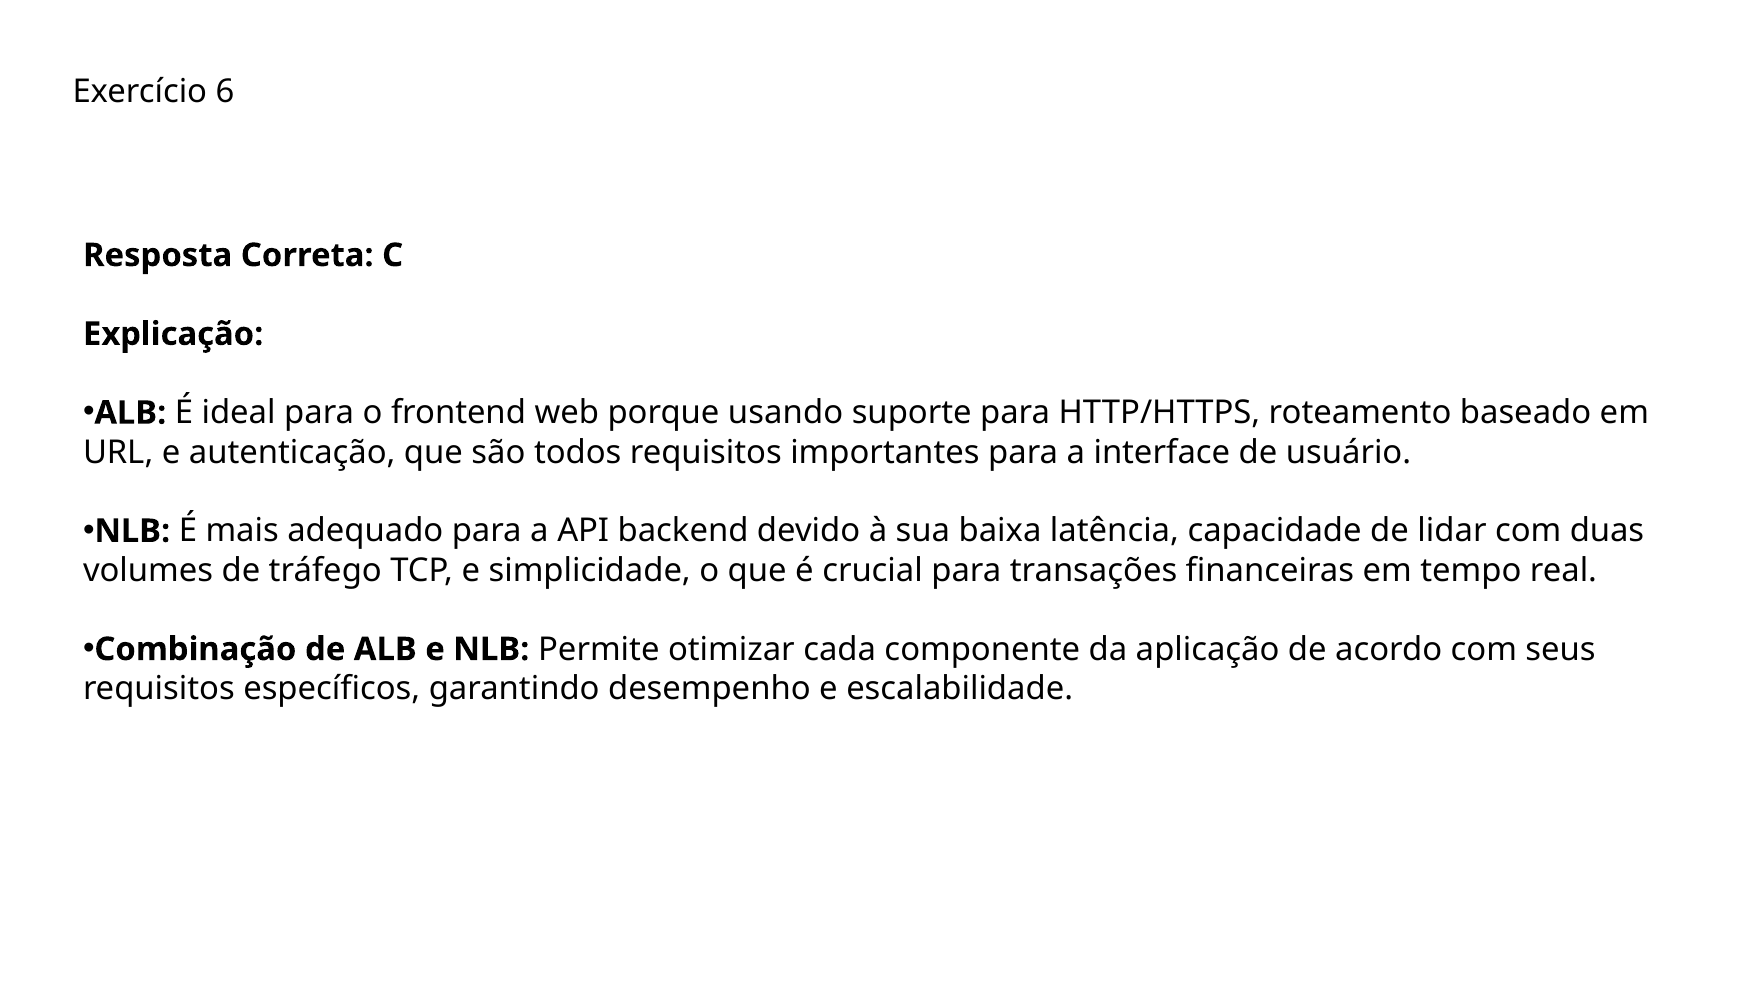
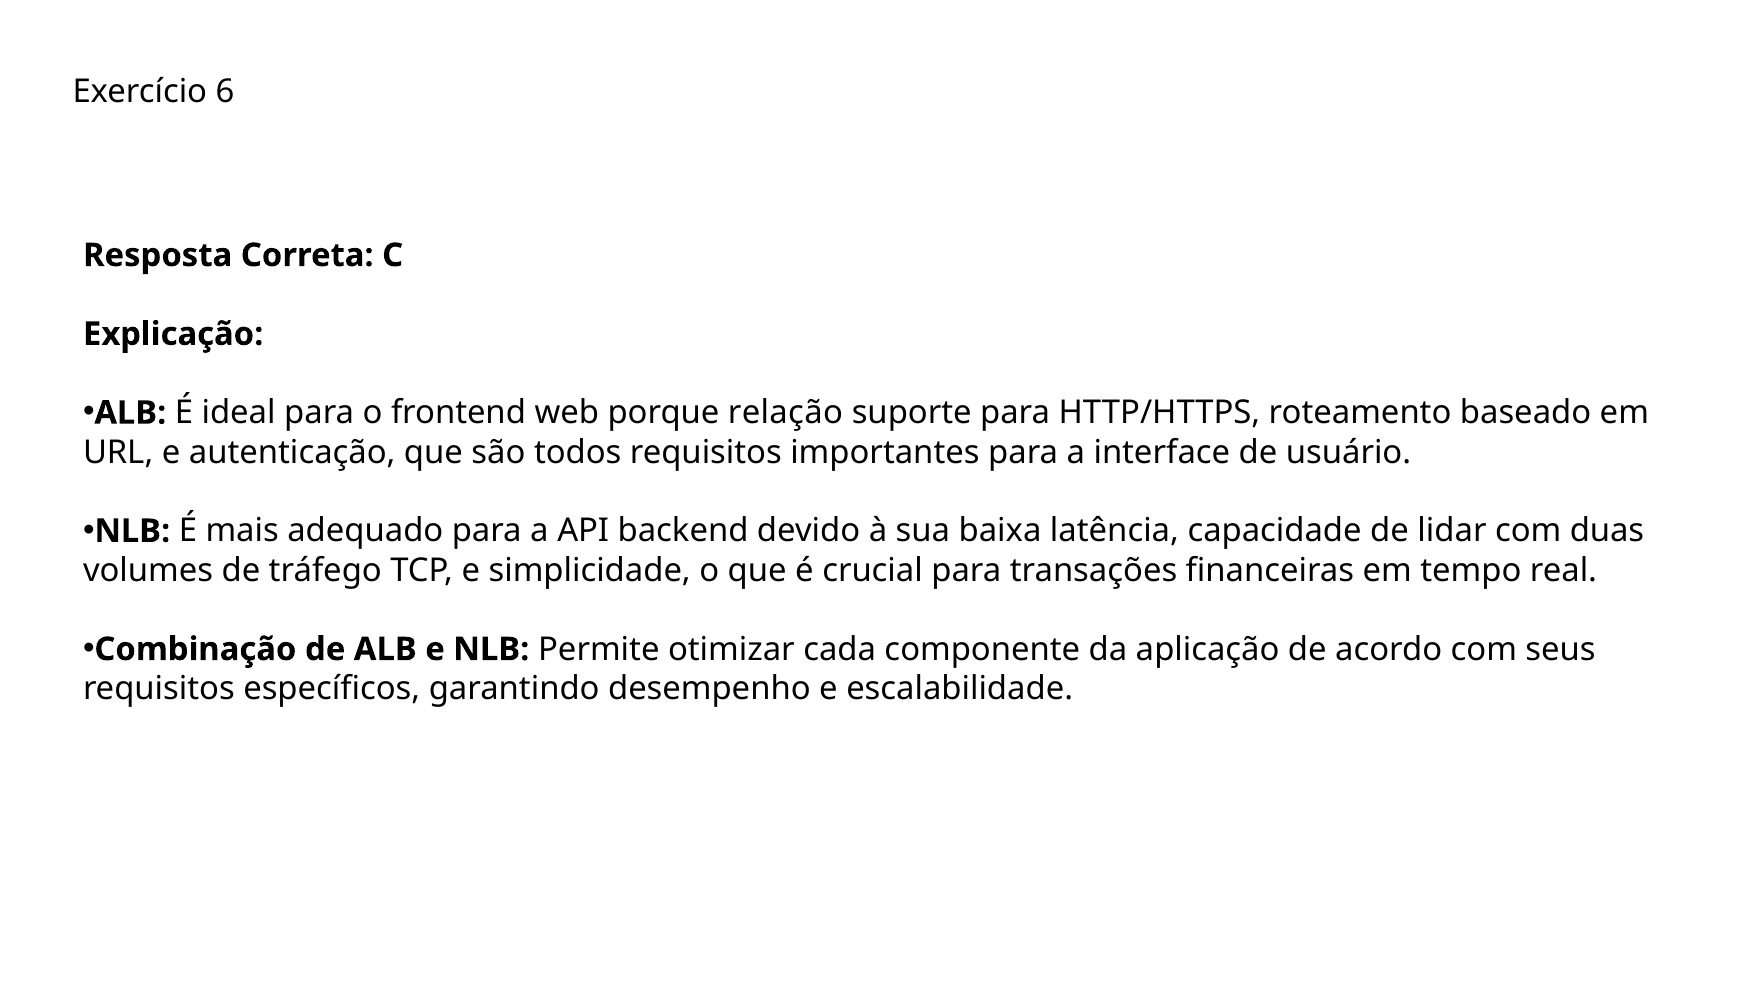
usando: usando -> relação (785, 413)
